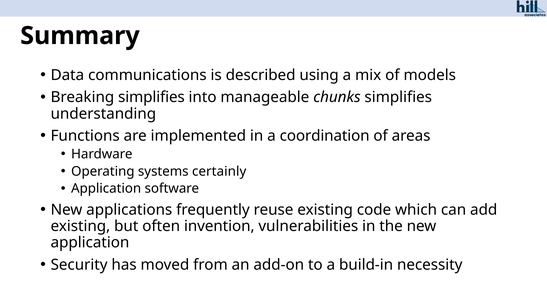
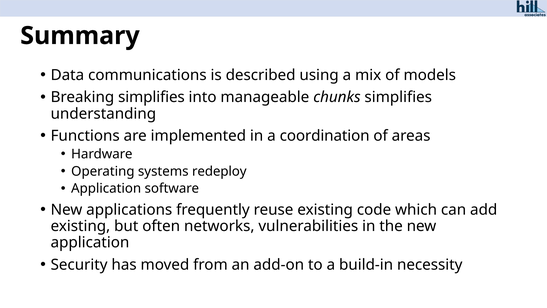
certainly: certainly -> redeploy (219, 171)
invention: invention -> networks (219, 226)
